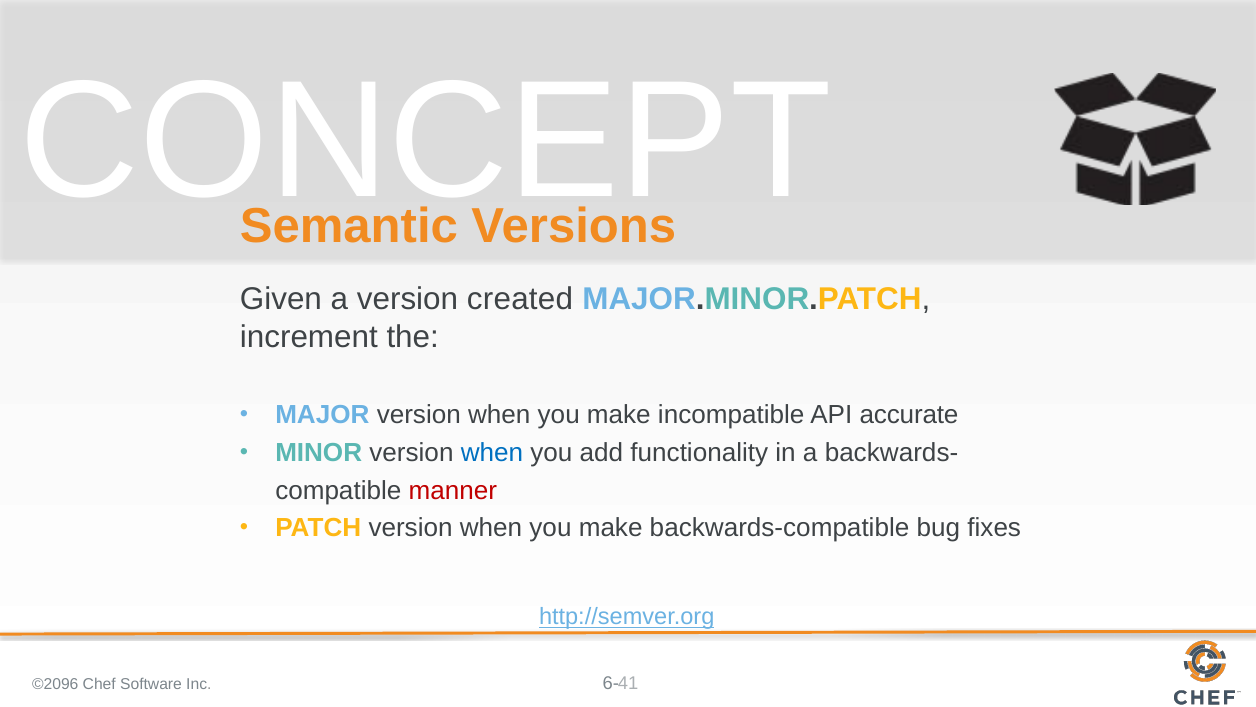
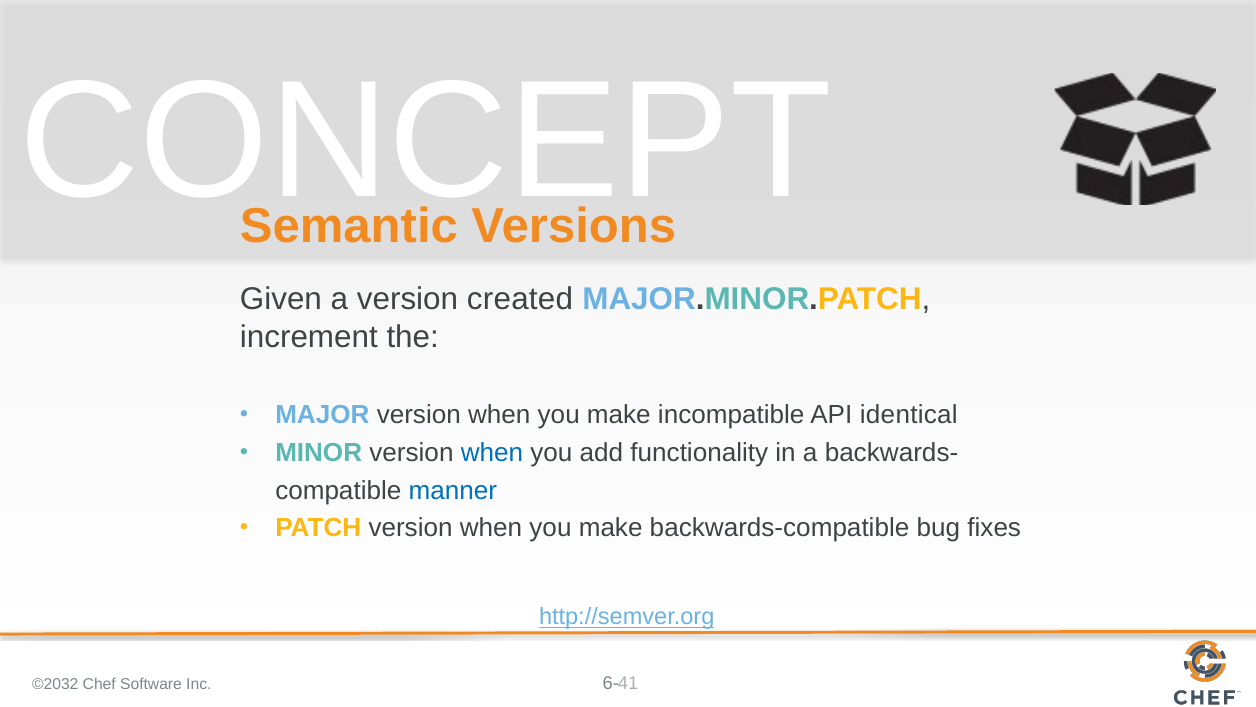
accurate: accurate -> identical (909, 415)
manner colour: red -> blue (453, 490)
©2096: ©2096 -> ©2032 (55, 684)
